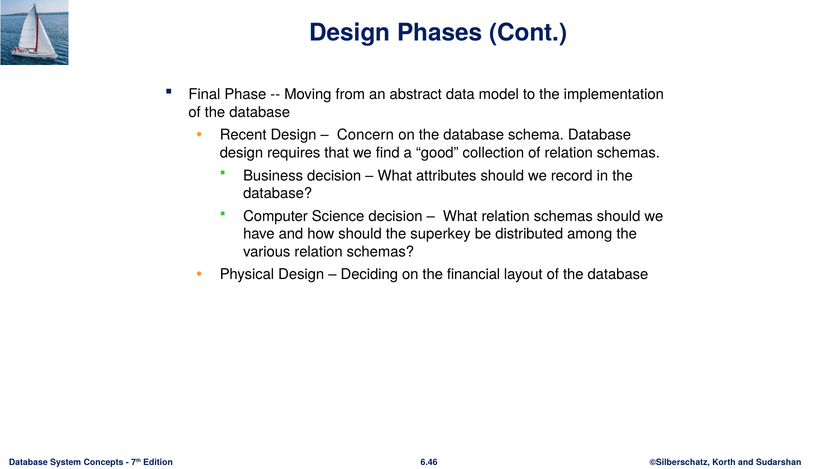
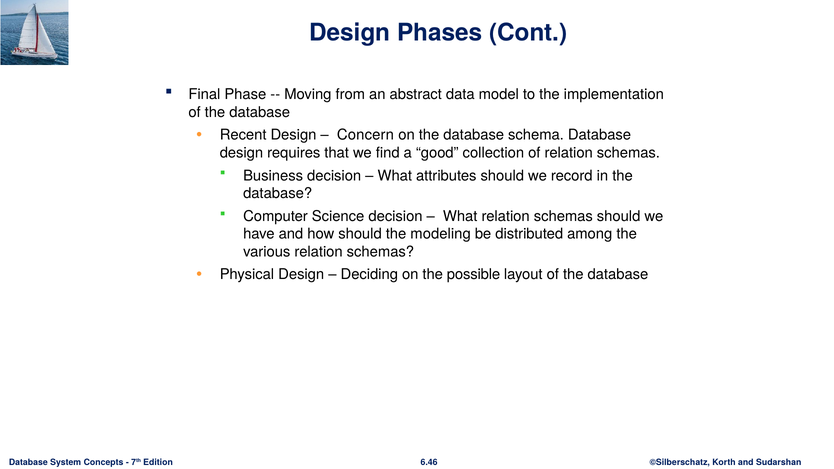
superkey: superkey -> modeling (441, 234)
financial: financial -> possible (474, 275)
